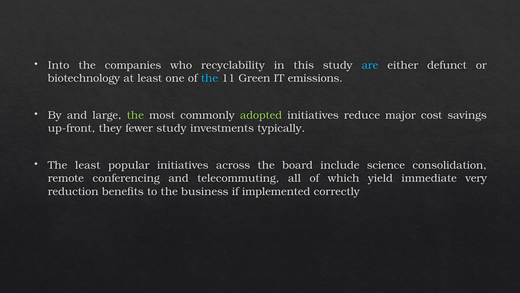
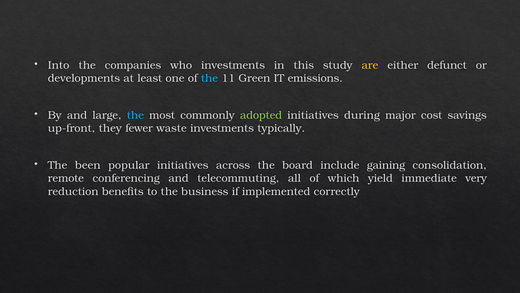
who recyclability: recyclability -> investments (233, 65)
are colour: light blue -> yellow (370, 65)
biotechnology: biotechnology -> developments (84, 78)
the colour: light green -> light blue (135, 115)
reduce: reduce -> during (362, 115)
fewer study: study -> waste (172, 128)
The least: least -> been (88, 165)
science: science -> gaining (386, 165)
